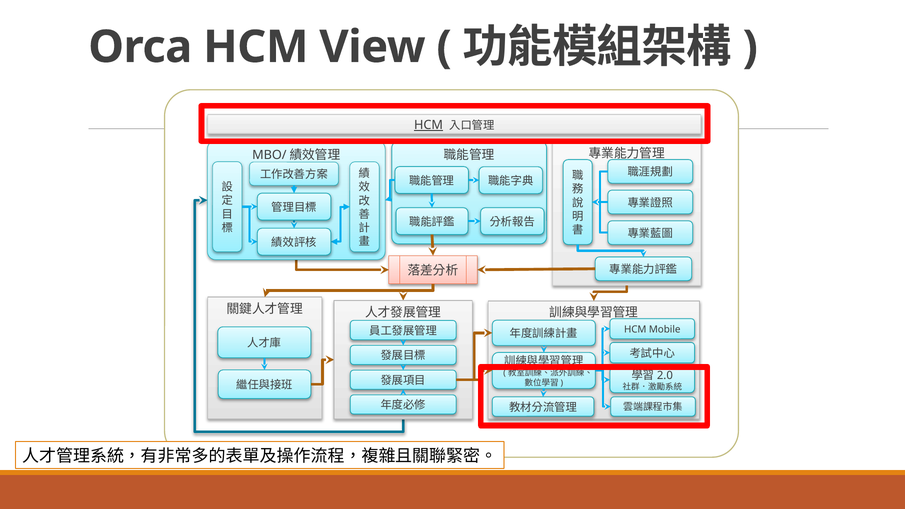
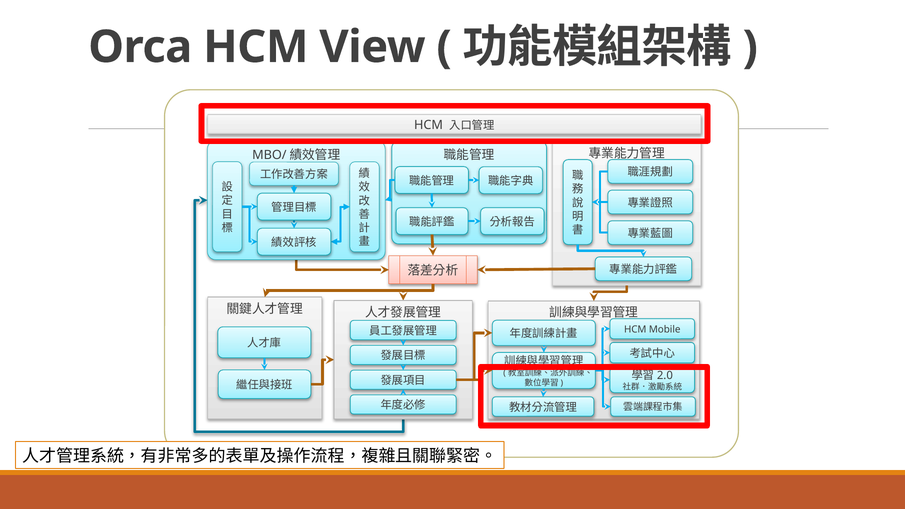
HCM underline: present -> none (428, 125)
